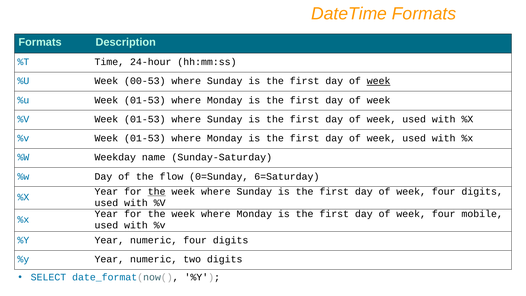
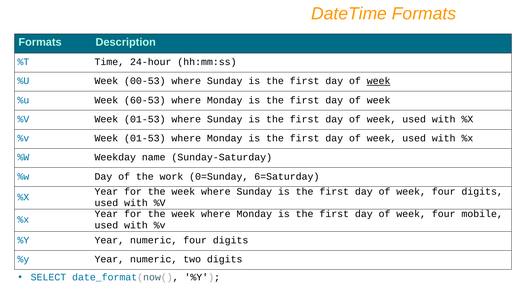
%u Week 01-53: 01-53 -> 60-53 (145, 100)
flow: flow -> work (171, 176)
the underline: present -> none (157, 192)
